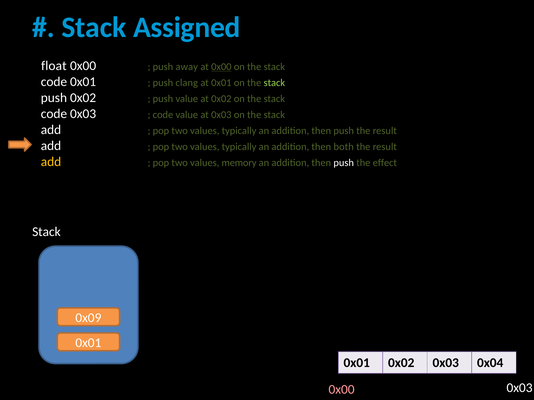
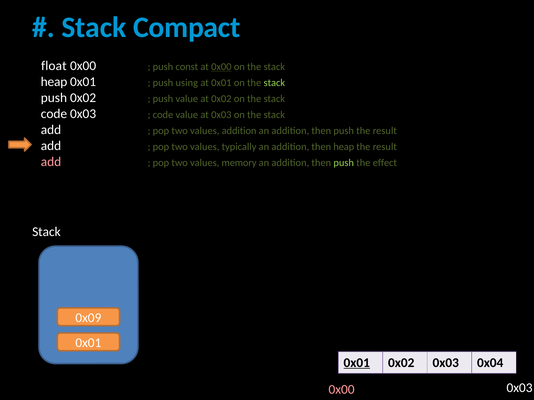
Assigned: Assigned -> Compact (187, 27)
away: away -> const (187, 67)
code: code -> heap (54, 82)
clang: clang -> using (187, 83)
typically: typically -> addition (239, 131)
then both: both -> heap (344, 147)
add colour: yellow -> pink (51, 162)
push colour: white -> light green (344, 163)
0x01 underline: none -> present (357, 363)
